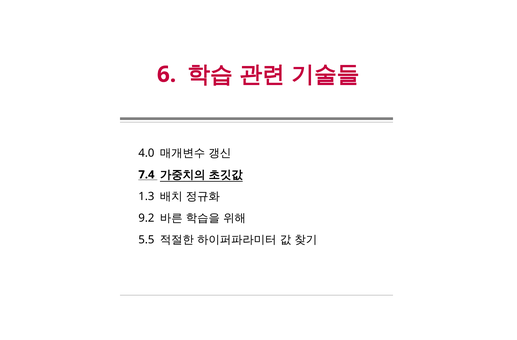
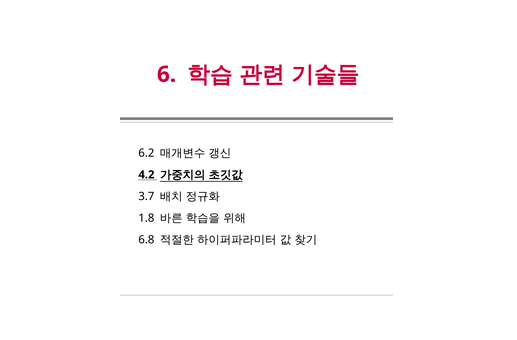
4.0: 4.0 -> 6.2 (146, 153)
7.4: 7.4 -> 4.2 (146, 174)
1.3: 1.3 -> 3.7 (146, 196)
9.2: 9.2 -> 1.8 (146, 218)
5.5: 5.5 -> 6.8 (146, 239)
